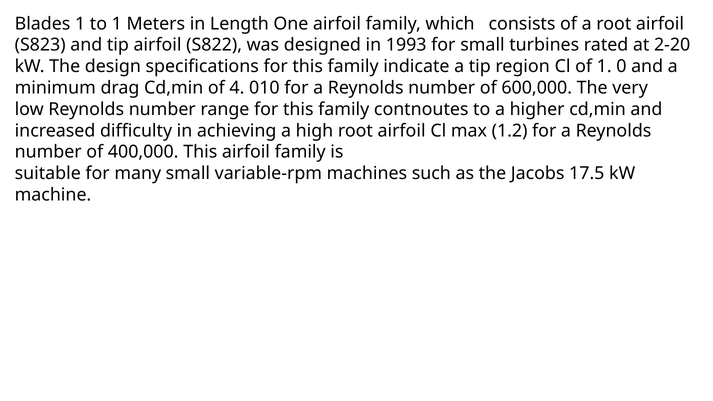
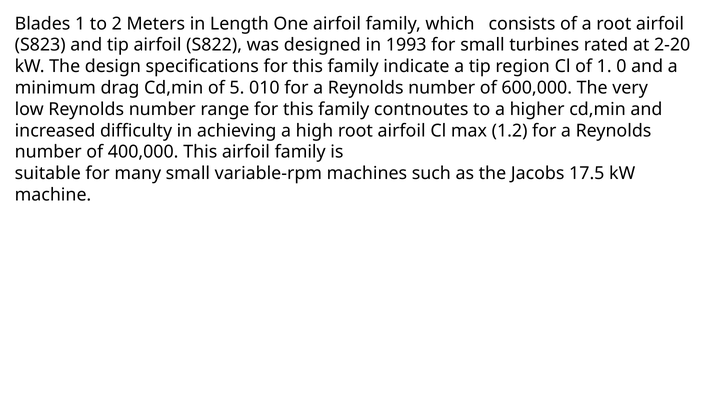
to 1: 1 -> 2 (117, 24)
4: 4 -> 5 (237, 88)
